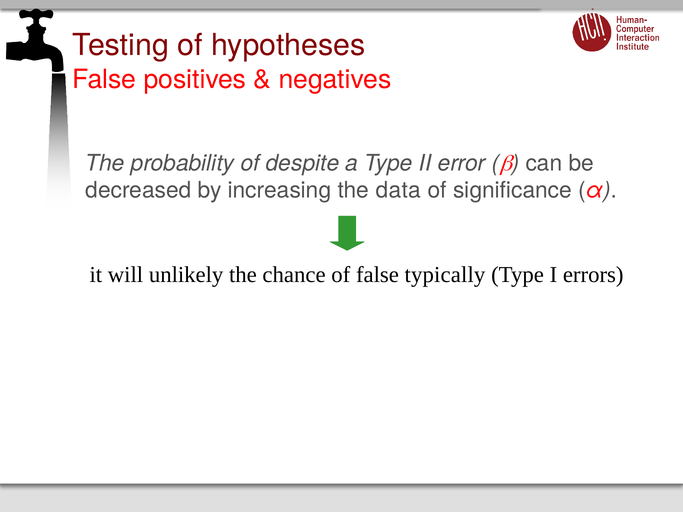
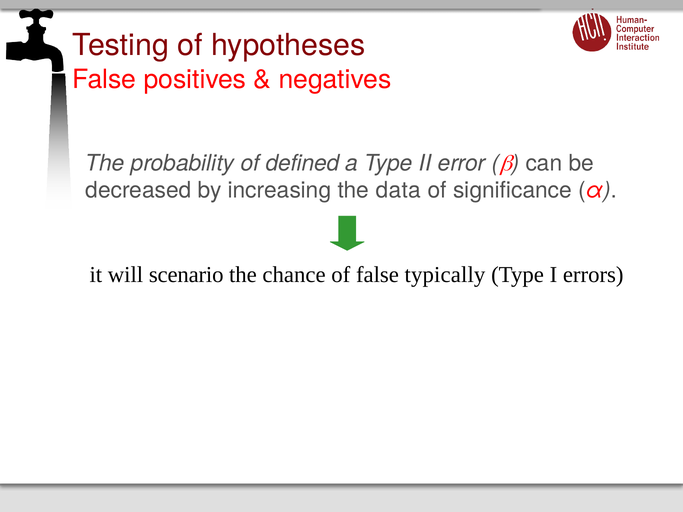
despite: despite -> defined (303, 163)
unlikely: unlikely -> scenario (186, 275)
